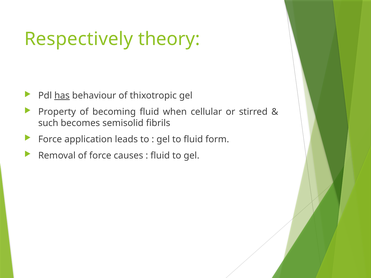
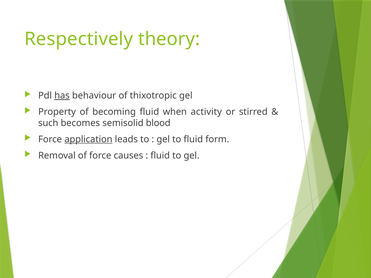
cellular: cellular -> activity (206, 112)
fibrils: fibrils -> blood (158, 123)
application underline: none -> present (88, 139)
